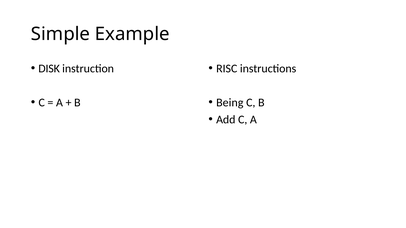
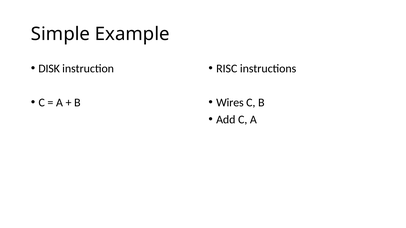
Being: Being -> Wires (230, 103)
